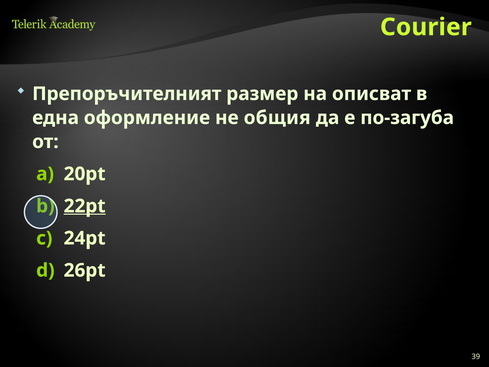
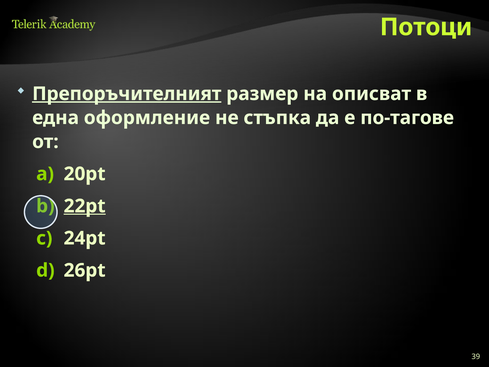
Courier: Courier -> Потоци (426, 27)
Препоръчителният underline: none -> present (127, 94)
общия: общия -> стъпка (277, 118)
по-загуба: по-загуба -> по-тагове (407, 118)
